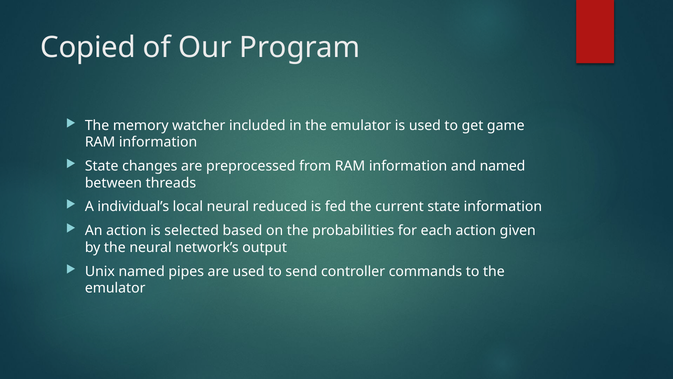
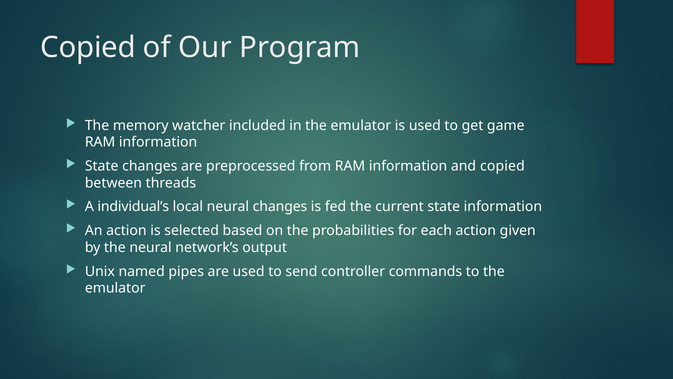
and named: named -> copied (502, 166)
neural reduced: reduced -> changes (280, 207)
